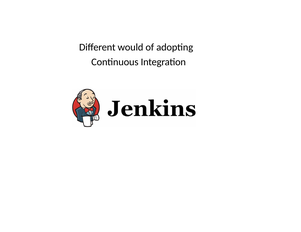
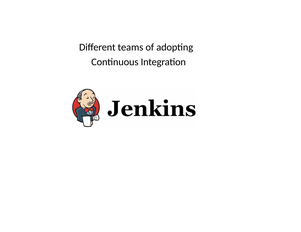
would: would -> teams (130, 47)
